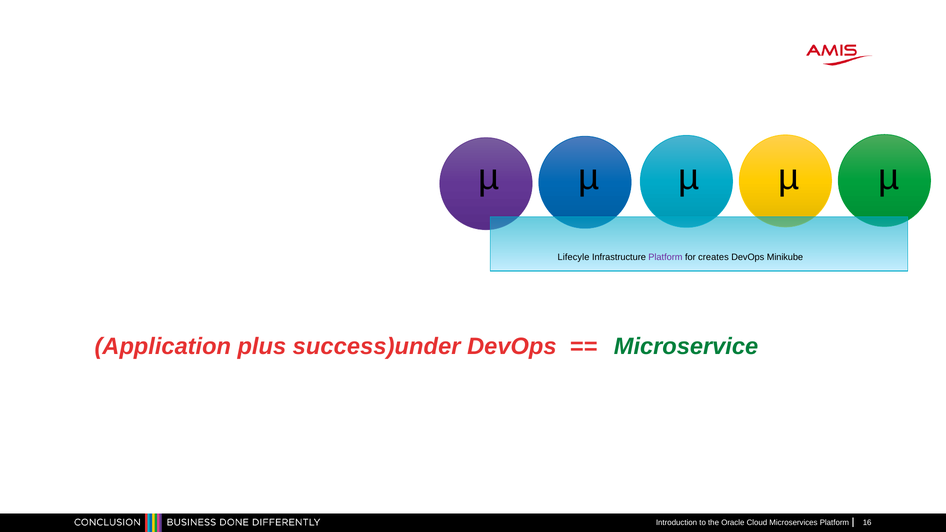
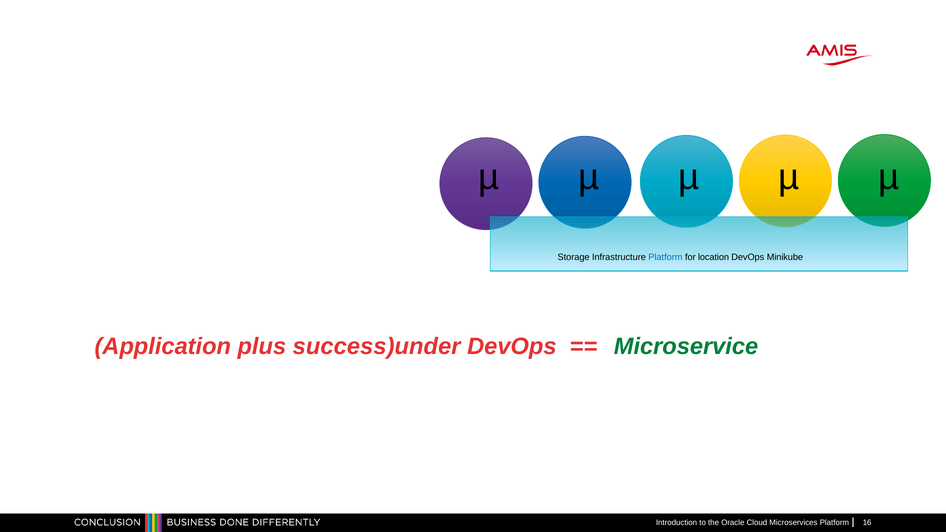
Lifecyle: Lifecyle -> Storage (574, 257)
Platform colour: purple -> blue (665, 257)
creates: creates -> location (714, 257)
